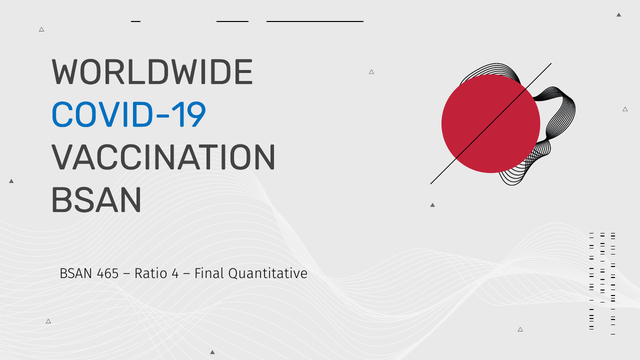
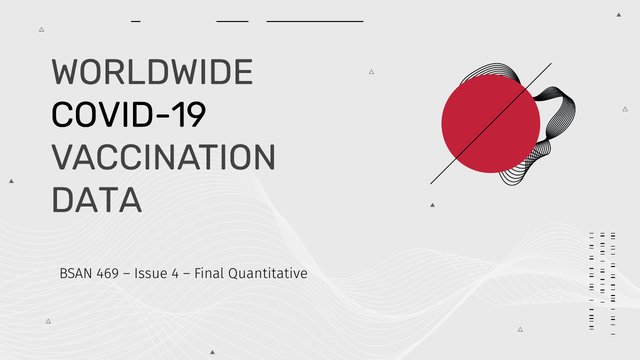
COVID-19 colour: blue -> black (129, 115)
BSAN: BSAN -> DATA (96, 200)
465: 465 -> 469 (108, 273)
Ratio: Ratio -> Issue (151, 273)
